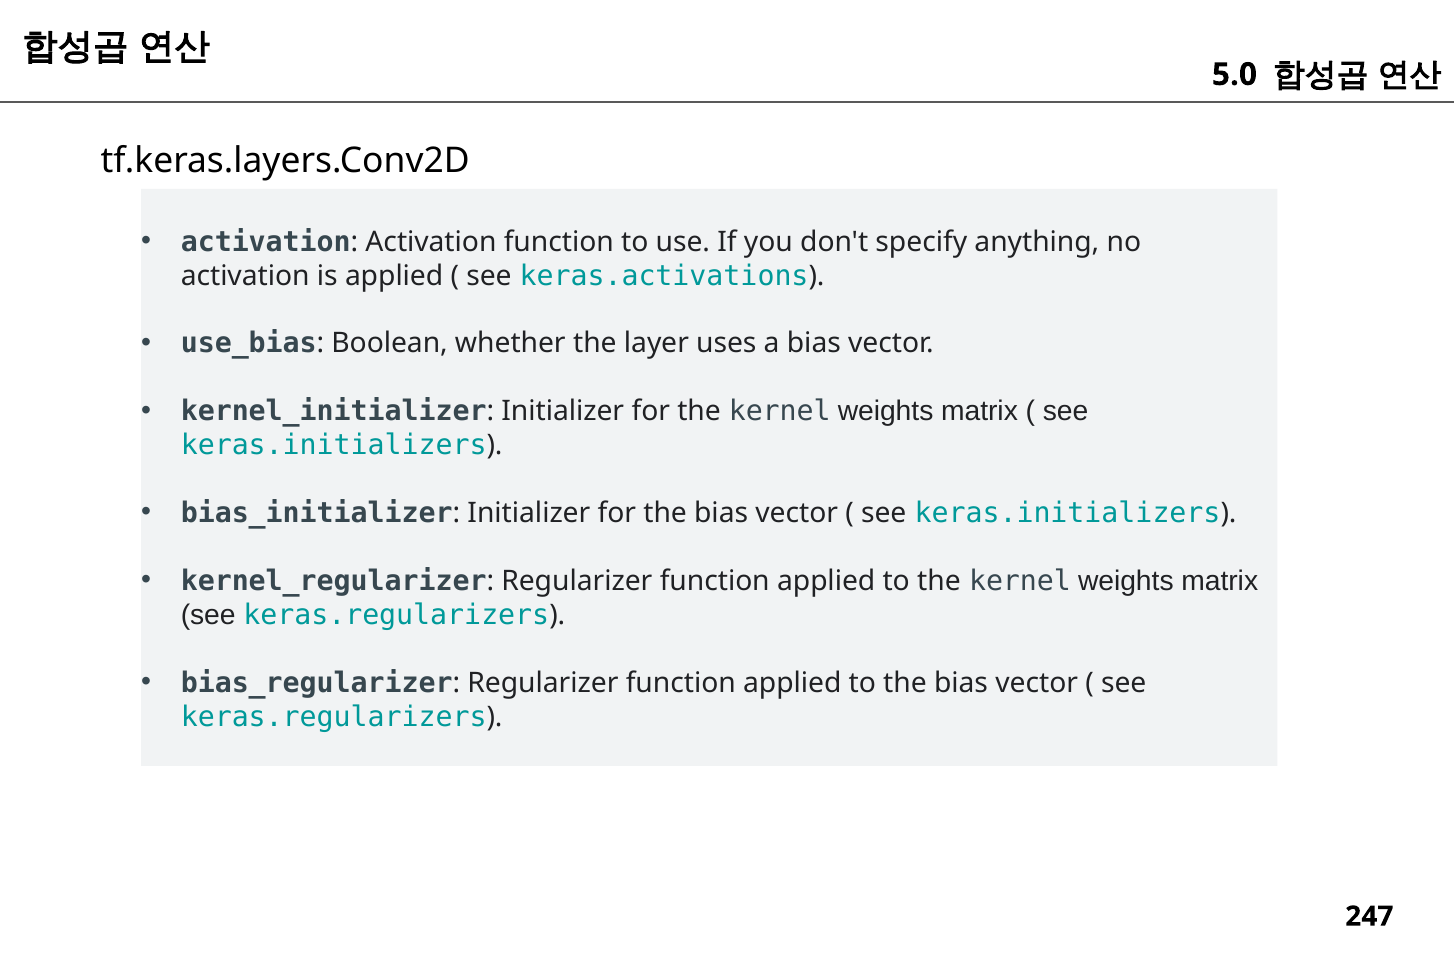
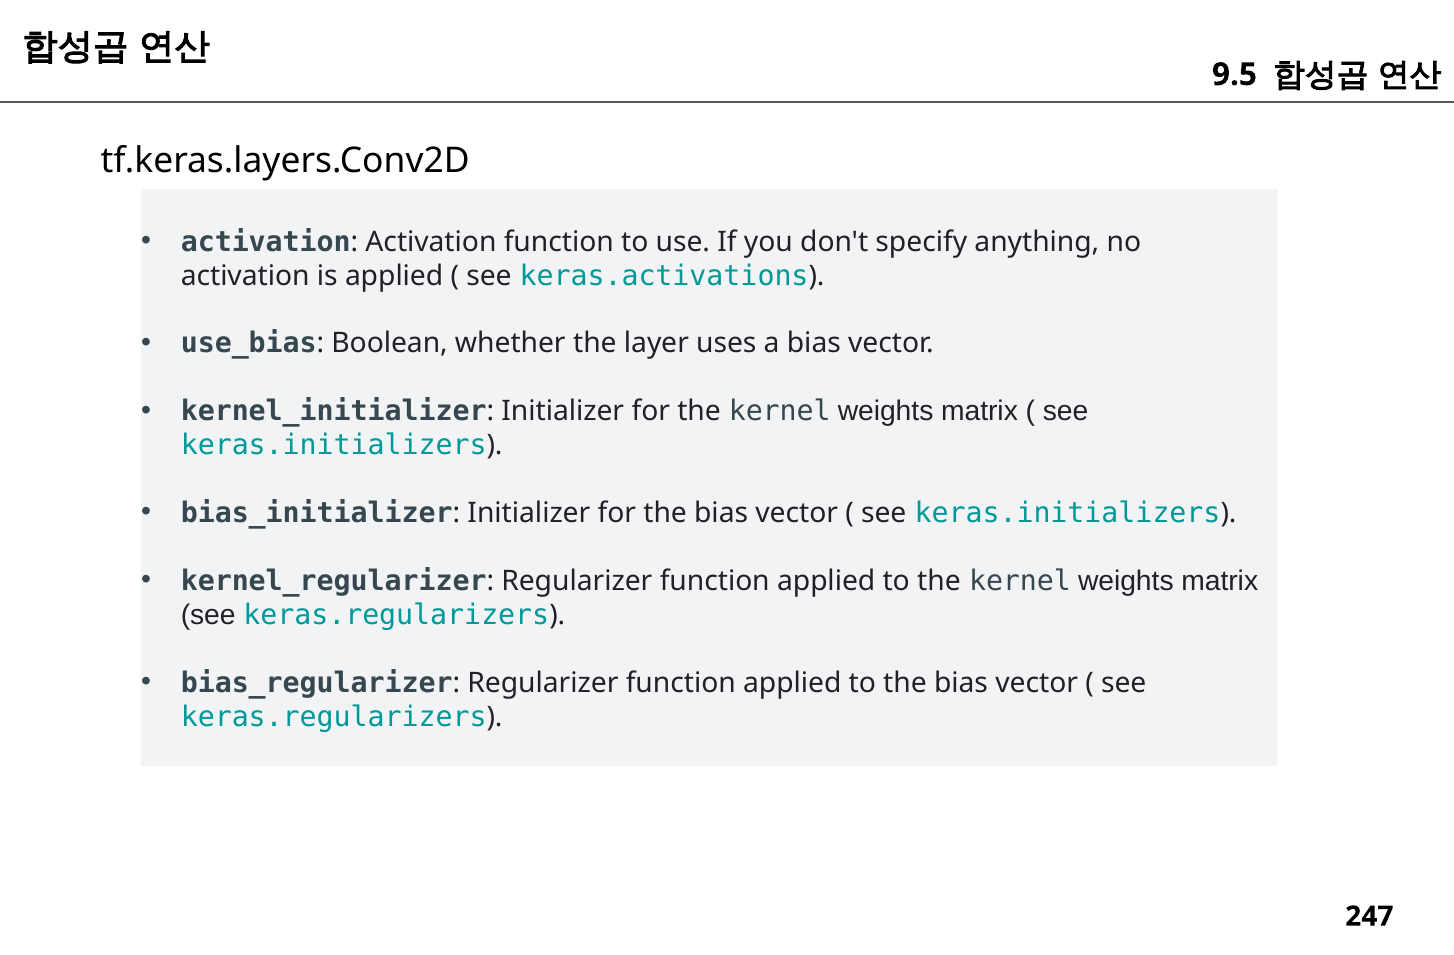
5.0: 5.0 -> 9.5 (1234, 75)
